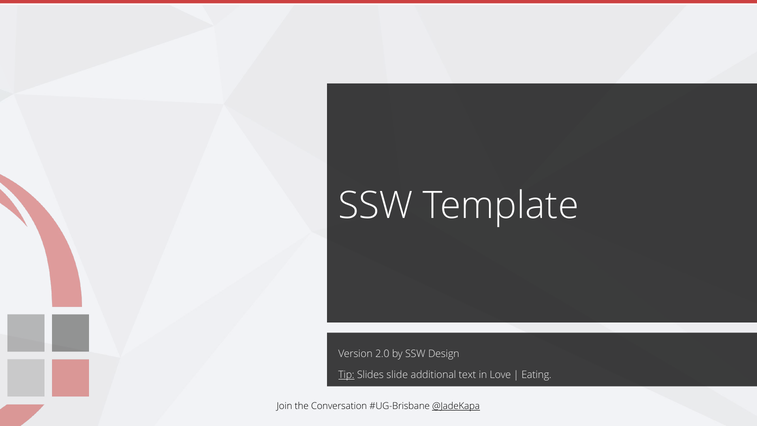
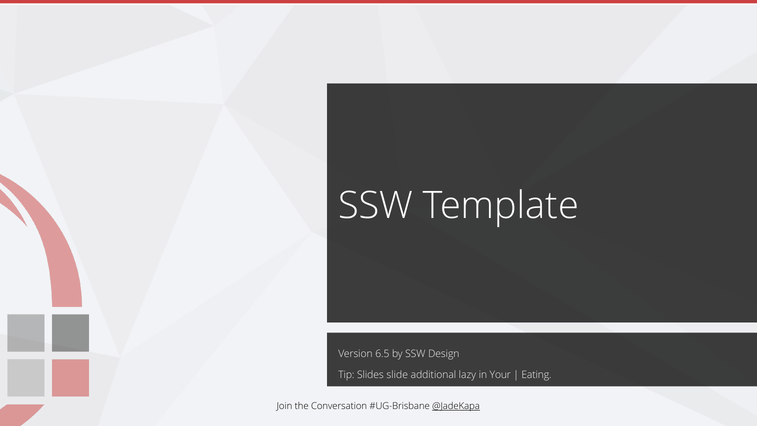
2.0: 2.0 -> 6.5 (382, 354)
Tip underline: present -> none (346, 375)
text: text -> lazy (467, 375)
Love: Love -> Your (500, 375)
